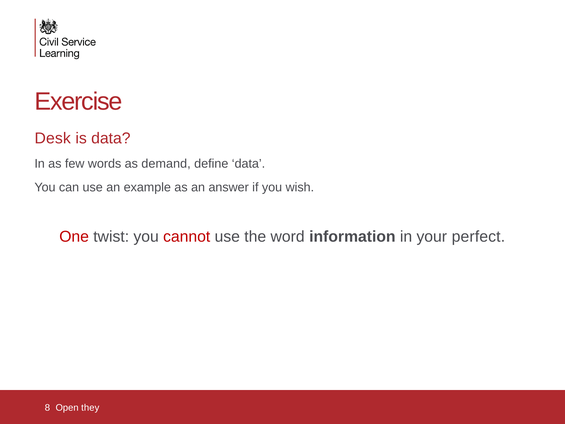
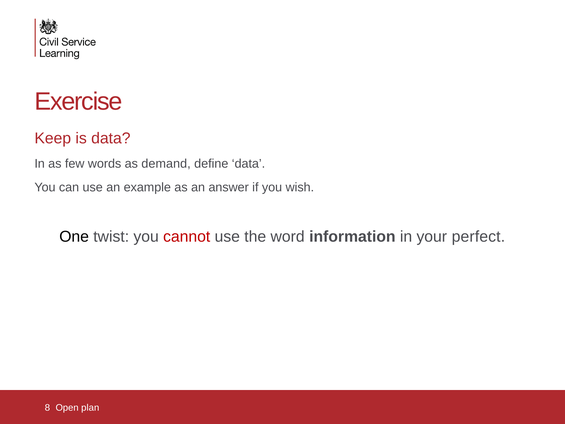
Desk: Desk -> Keep (53, 138)
One colour: red -> black (74, 237)
they: they -> plan (90, 407)
